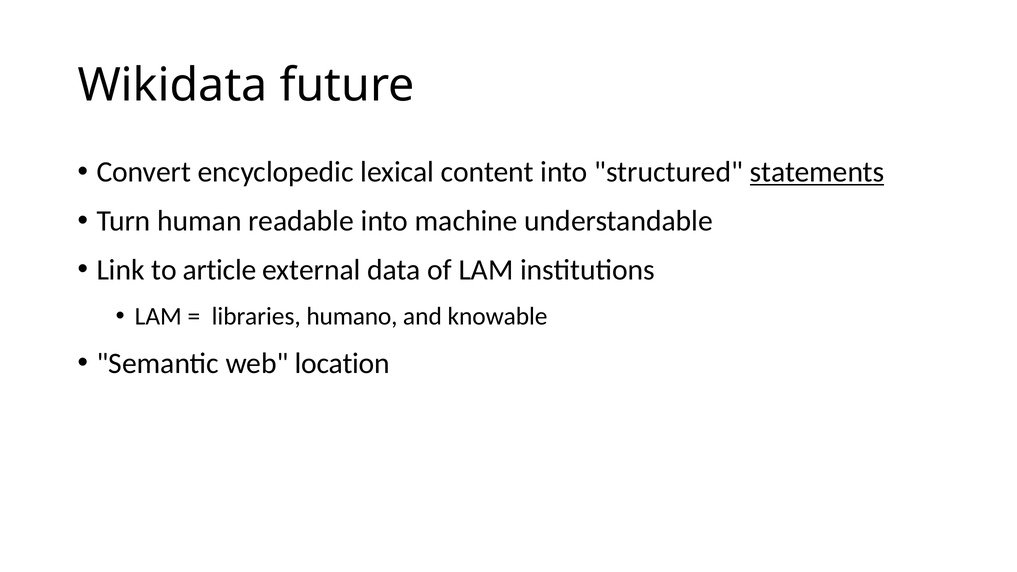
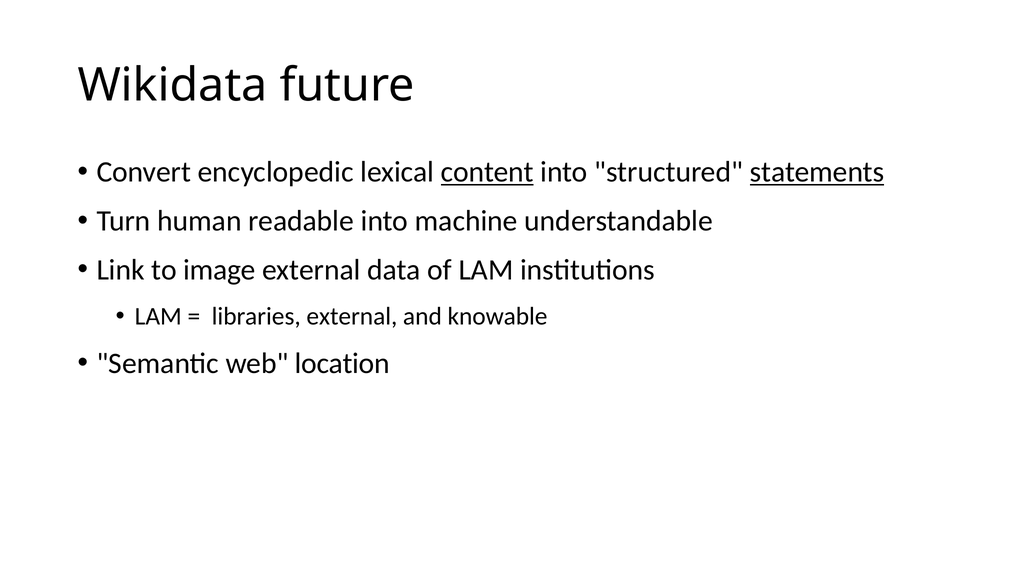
content underline: none -> present (487, 172)
article: article -> image (220, 270)
libraries humano: humano -> external (352, 317)
